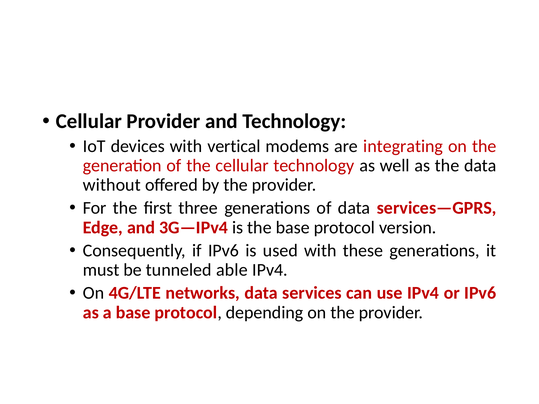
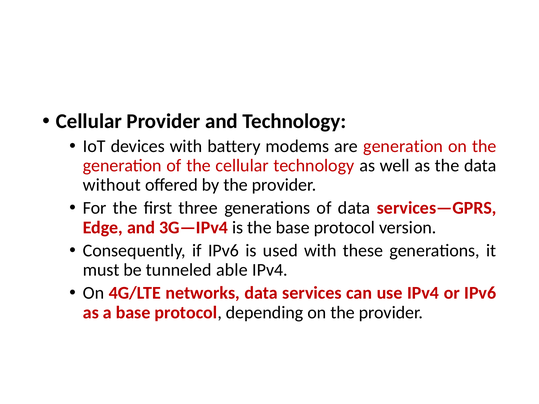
vertical: vertical -> battery (234, 146)
are integrating: integrating -> generation (403, 146)
